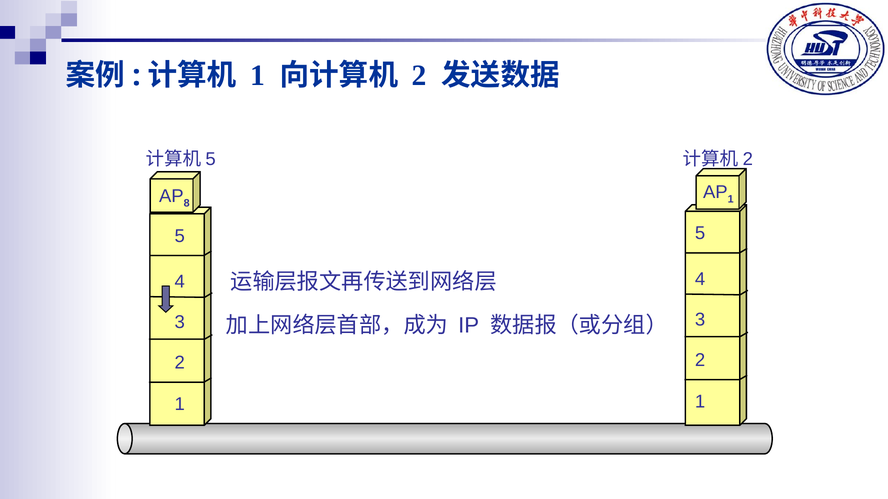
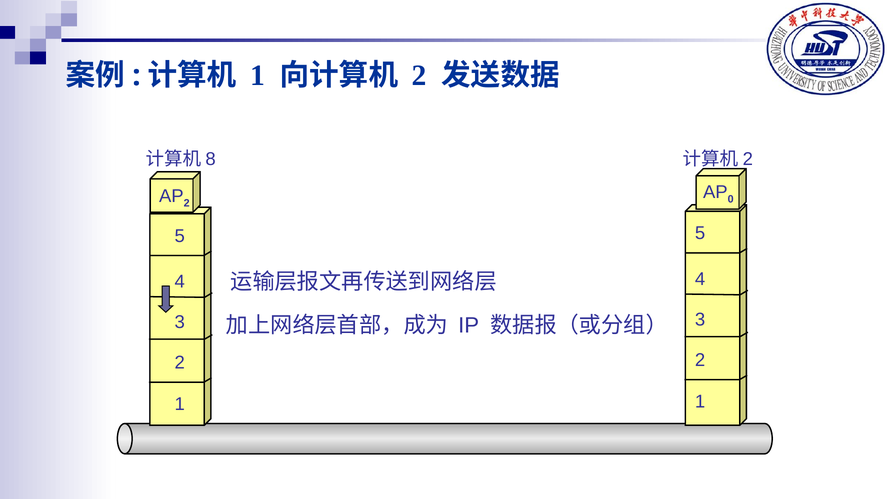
5: 5 -> 8 (211, 159)
1: 1 -> 0 (731, 199)
8: 8 -> 2 (187, 204)
